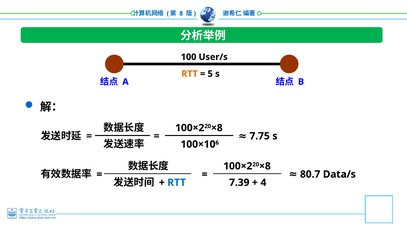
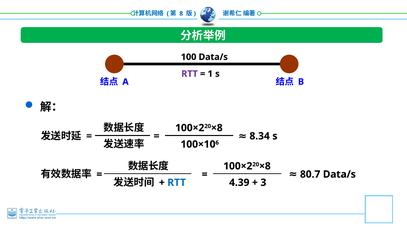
100 User/s: User/s -> Data/s (213, 57)
RTT colour: orange -> purple (190, 74)
5: 5 -> 1 (210, 74)
7.75: 7.75 -> 8.34 (260, 136)
7.39: 7.39 -> 4.39 (239, 182)
4: 4 -> 3 (263, 182)
